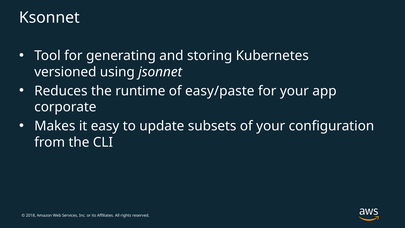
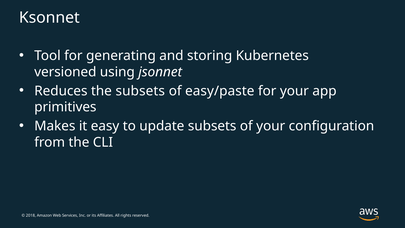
the runtime: runtime -> subsets (140, 91)
corporate: corporate -> primitives (65, 107)
